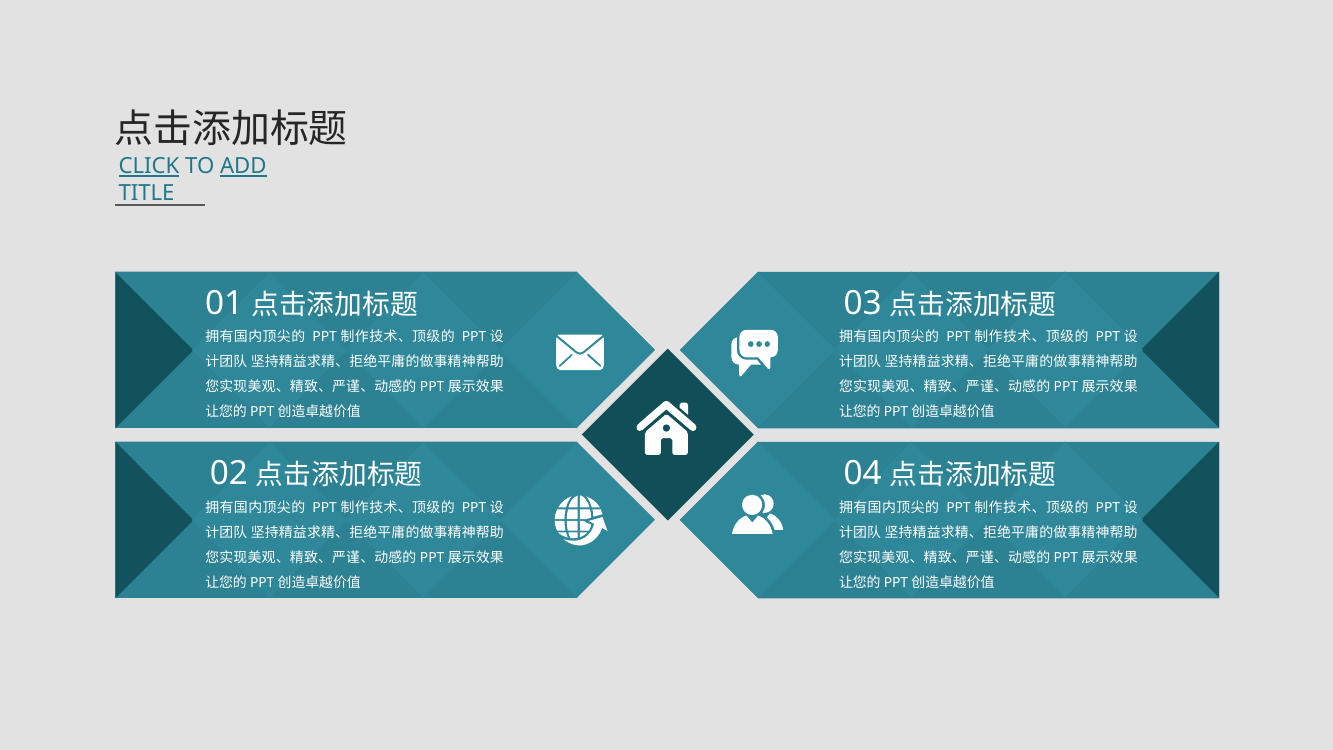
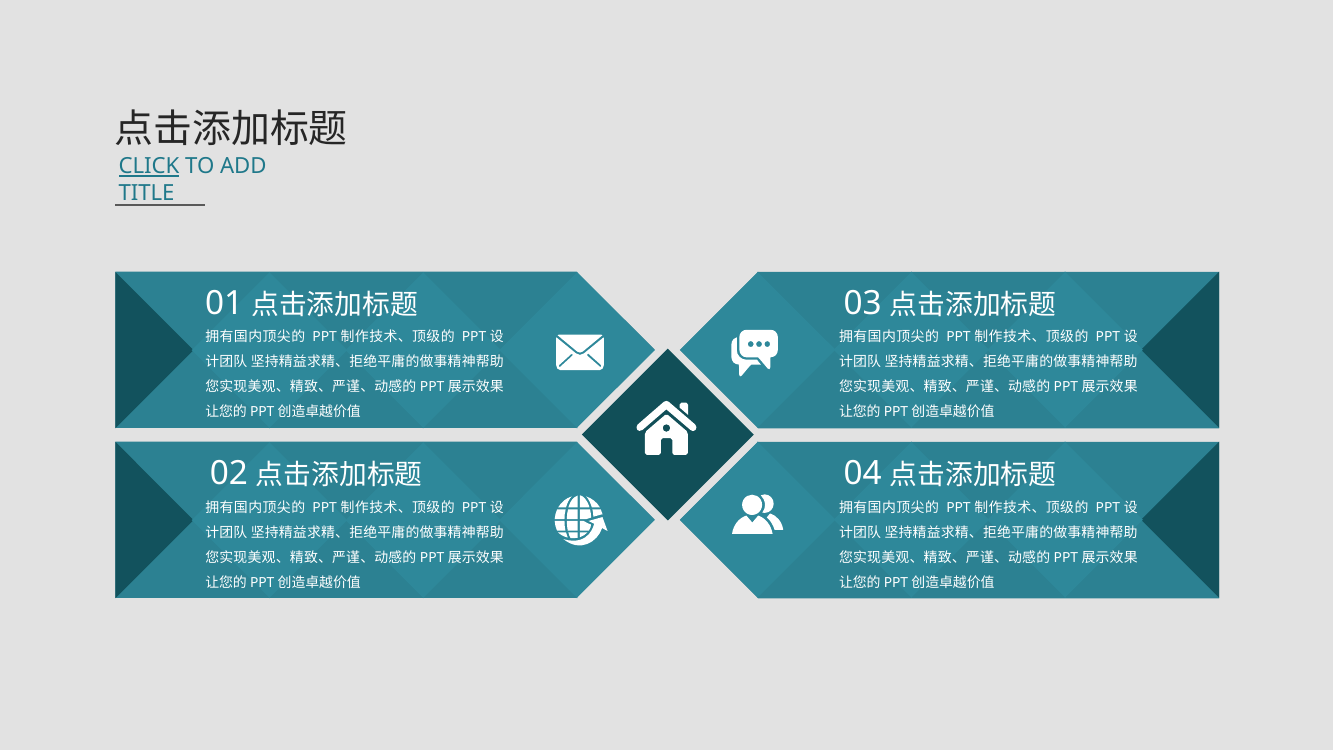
ADD underline: present -> none (243, 167)
